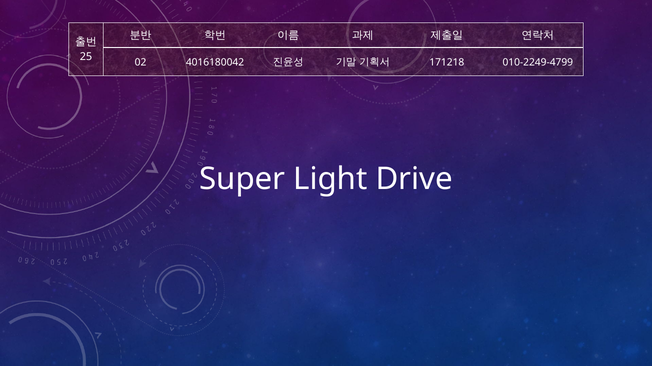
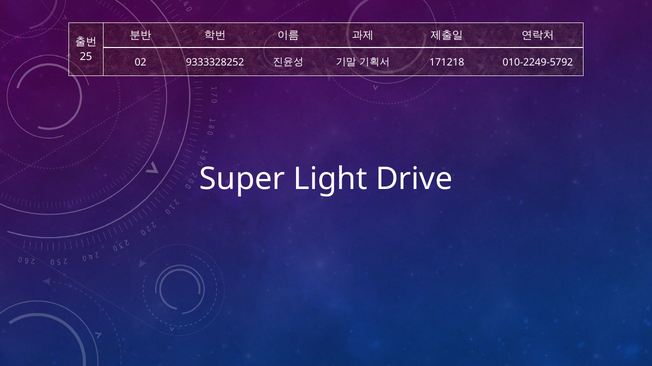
4016180042: 4016180042 -> 9333328252 (215, 62)
010-2249-4799: 010-2249-4799 -> 010-2249-5792 (538, 62)
